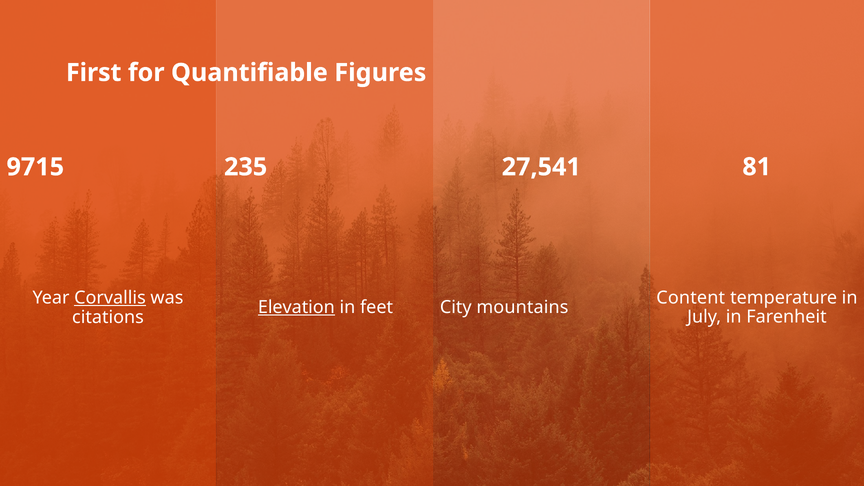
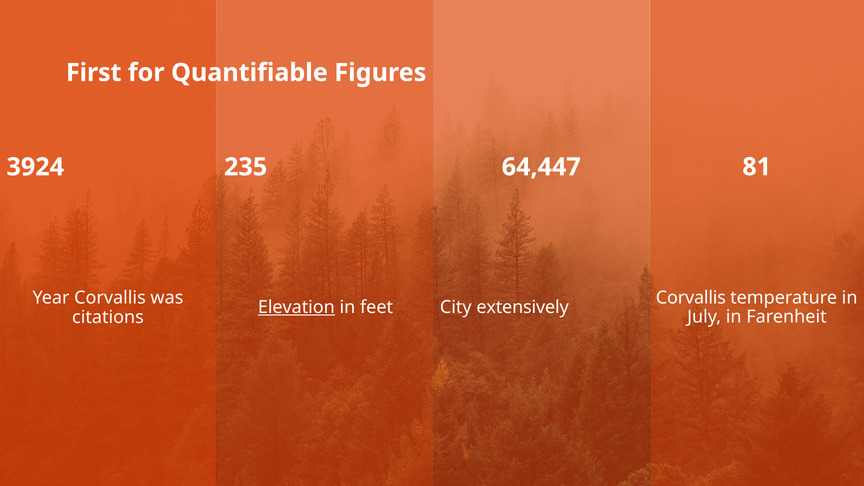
9715: 9715 -> 3924 (35, 167)
27,541: 27,541 -> 64,447 (541, 167)
Content: Content -> Corvallis (691, 298)
Corvallis underline: present -> none (110, 298)
mountains: mountains -> extensively (523, 307)
